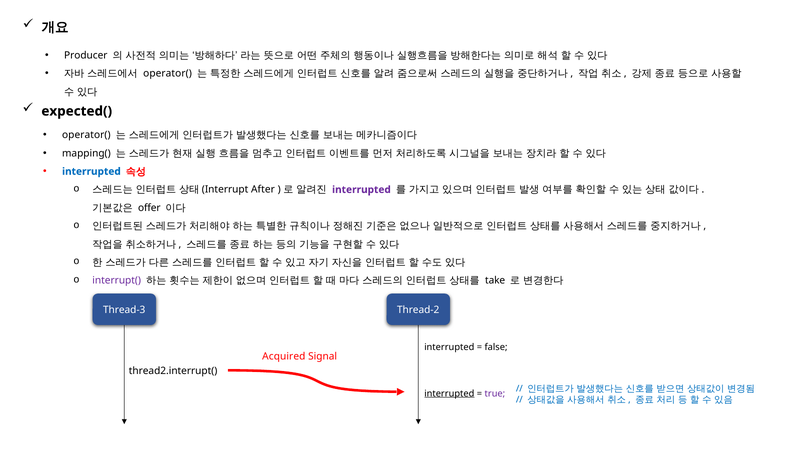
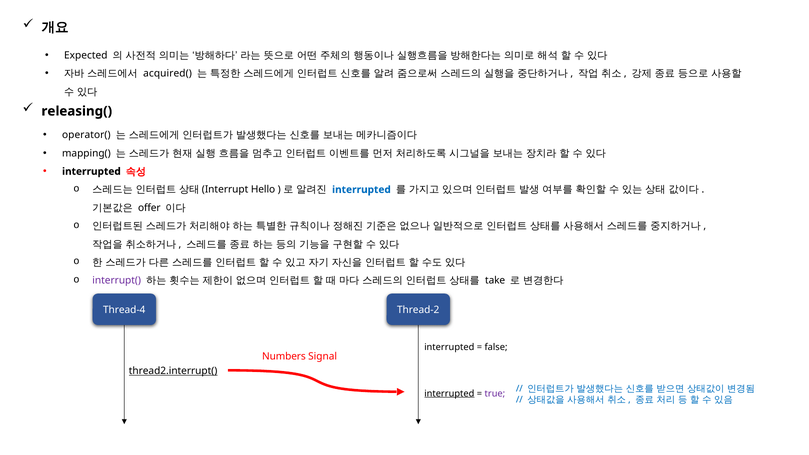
Producer: Producer -> Expected (86, 55)
operator(: operator( -> acquired( (168, 74)
expected(: expected( -> releasing( (77, 111)
interrupted colour: blue -> black (91, 171)
After: After -> Hello (263, 190)
interrupted colour: purple -> blue (361, 190)
Thread-3: Thread-3 -> Thread-4 (124, 310)
Acquired: Acquired -> Numbers (284, 357)
thread2.interrupt( underline: none -> present (173, 371)
